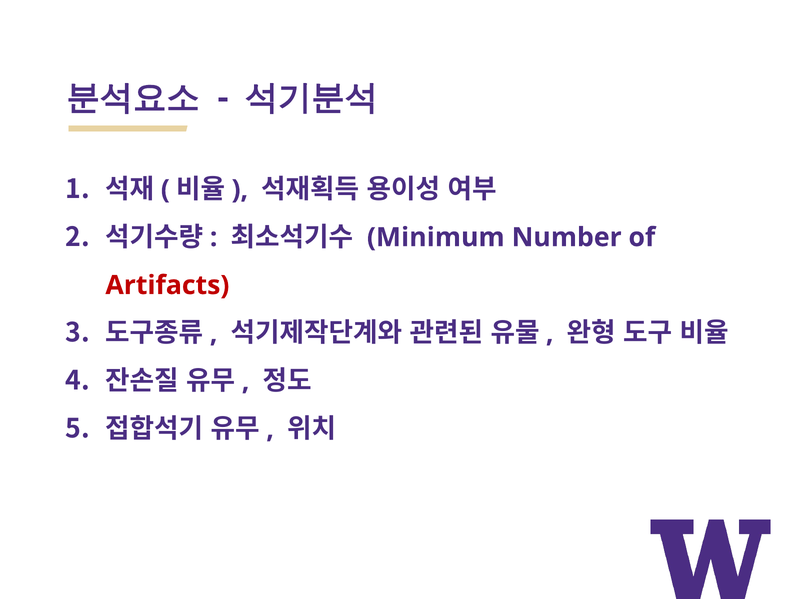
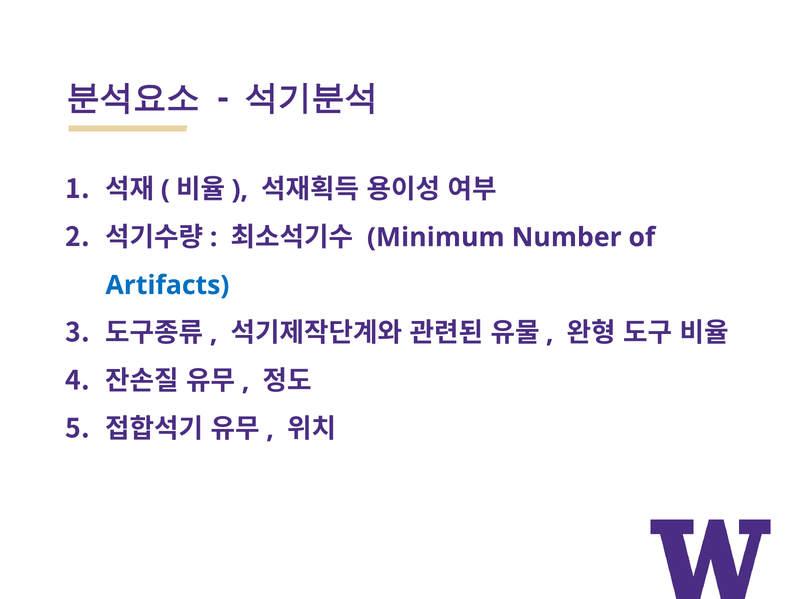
Artifacts colour: red -> blue (167, 285)
